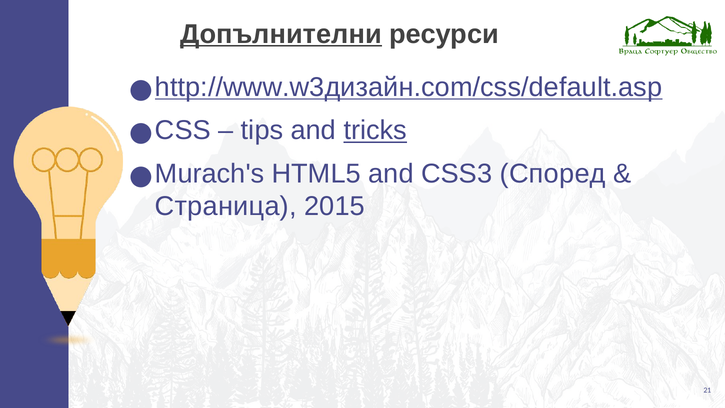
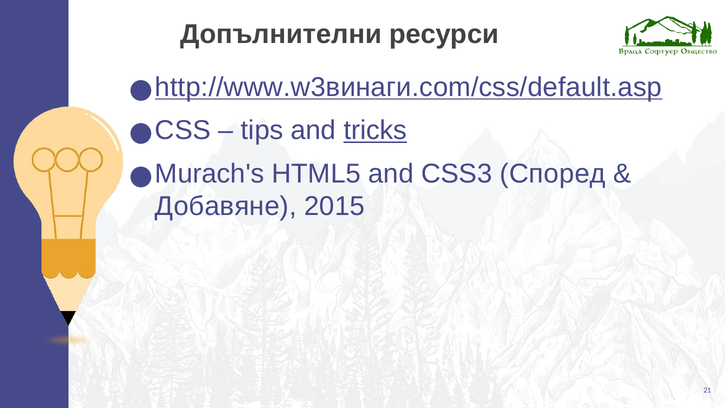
Допълнителни underline: present -> none (281, 34)
http://www.w3дизайн.com/css/default.asp: http://www.w3дизайн.com/css/default.asp -> http://www.w3винаги.com/css/default.asp (409, 87)
Страница: Страница -> Добавяне (226, 206)
